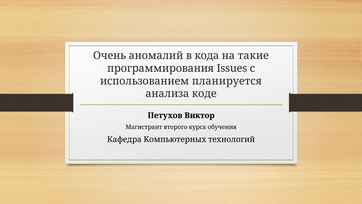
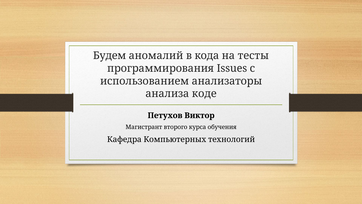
Очень: Очень -> Будем (110, 56)
такие: такие -> тесты (253, 56)
планируется: планируется -> анализаторы (227, 81)
